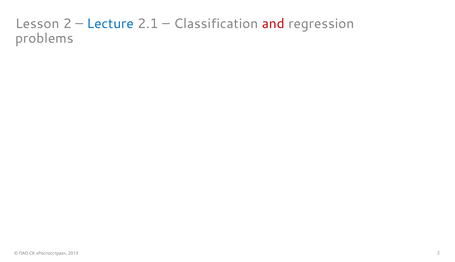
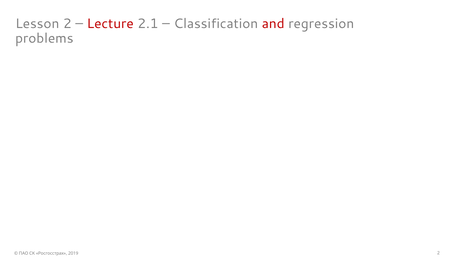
Lecture colour: blue -> red (110, 24)
